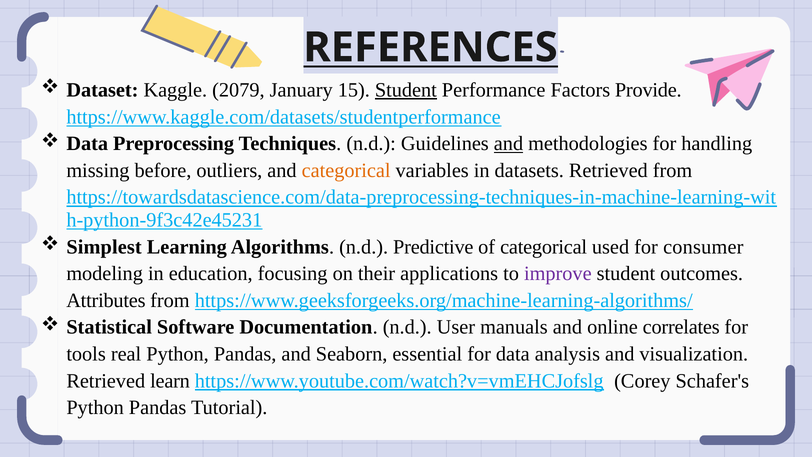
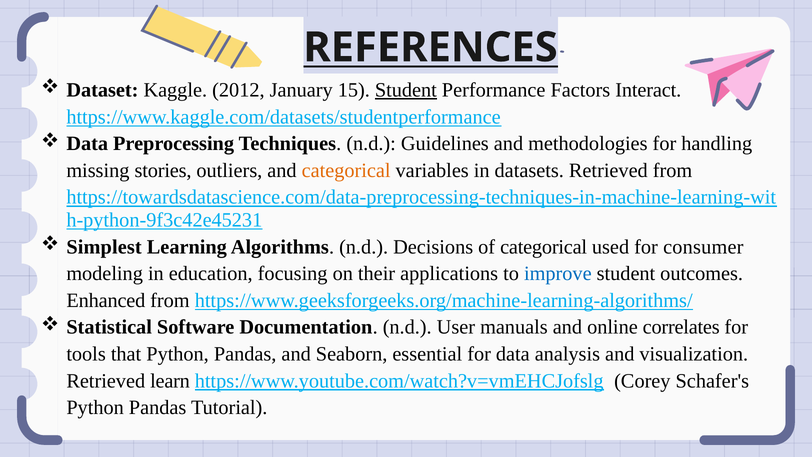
2079: 2079 -> 2012 (238, 90)
Provide: Provide -> Interact (648, 90)
and underline: present -> none (508, 144)
before: before -> stories (163, 170)
Predictive: Predictive -> Decisions (433, 247)
improve colour: purple -> blue (558, 273)
Attributes: Attributes -> Enhanced (106, 300)
real: real -> that (126, 354)
